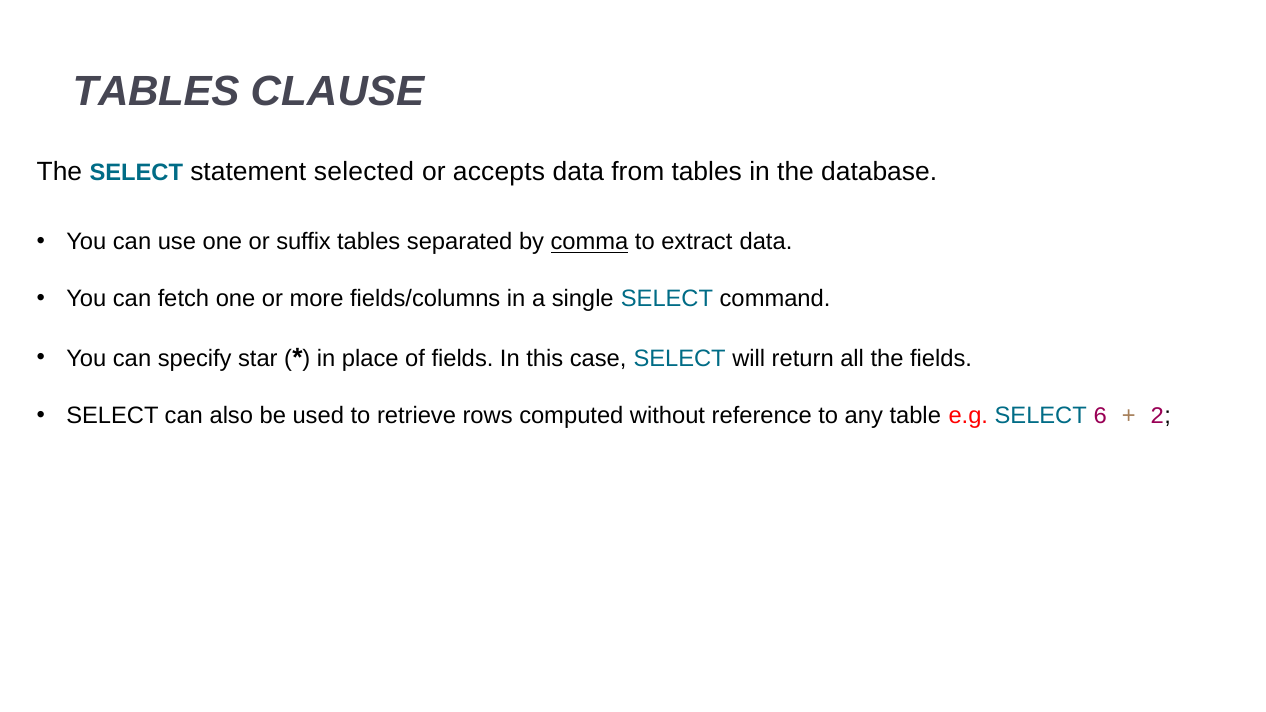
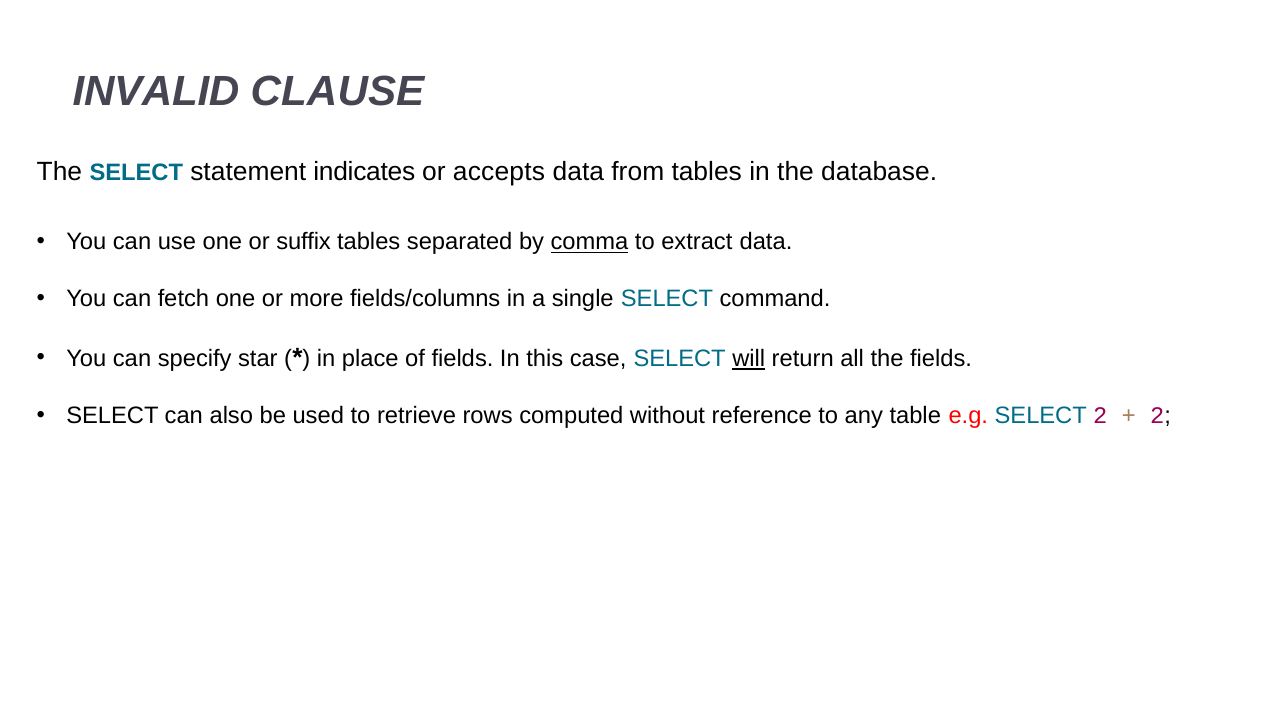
TABLES: TABLES -> INVALID (156, 92)
selected: selected -> indicates (364, 172)
will underline: none -> present (749, 359)
SELECT 6: 6 -> 2 (1100, 416)
